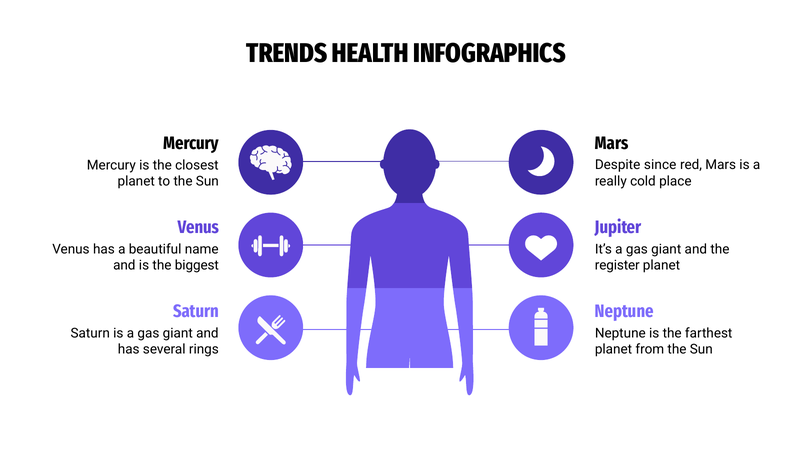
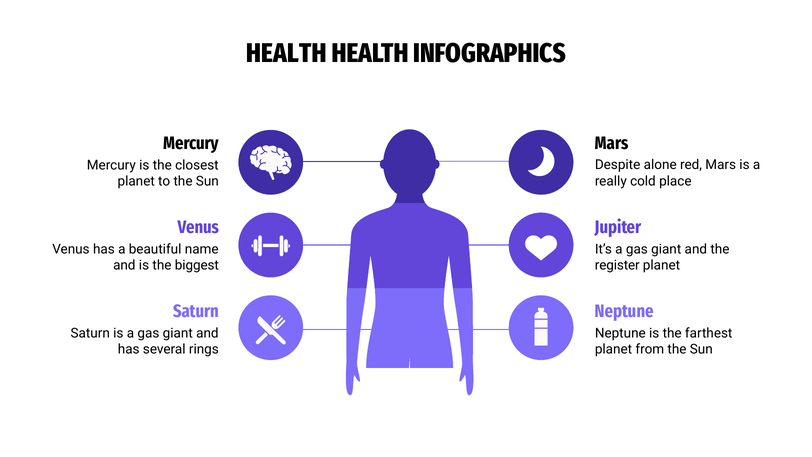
TRENDS: TRENDS -> HEALTH (287, 53)
since: since -> alone (660, 165)
